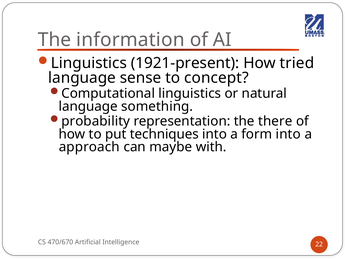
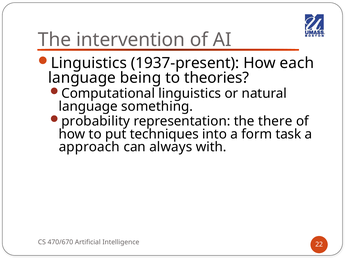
information: information -> intervention (131, 40)
1921-present: 1921-present -> 1937-present (185, 63)
tried: tried -> each (297, 63)
sense: sense -> being (141, 78)
concept: concept -> theories (217, 78)
form into: into -> task (288, 134)
maybe: maybe -> always (171, 147)
